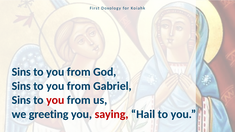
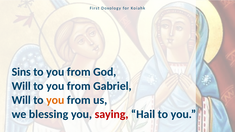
Sins: Sins -> Will (21, 86)
Sins: Sins -> Will (21, 100)
you colour: red -> orange (55, 100)
greeting: greeting -> blessing (49, 114)
